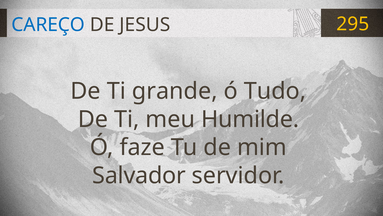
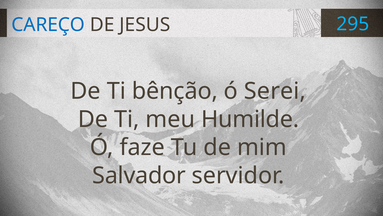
295 colour: yellow -> light blue (353, 24)
grande: grande -> bênção (175, 91)
Tudo: Tudo -> Serei (275, 91)
